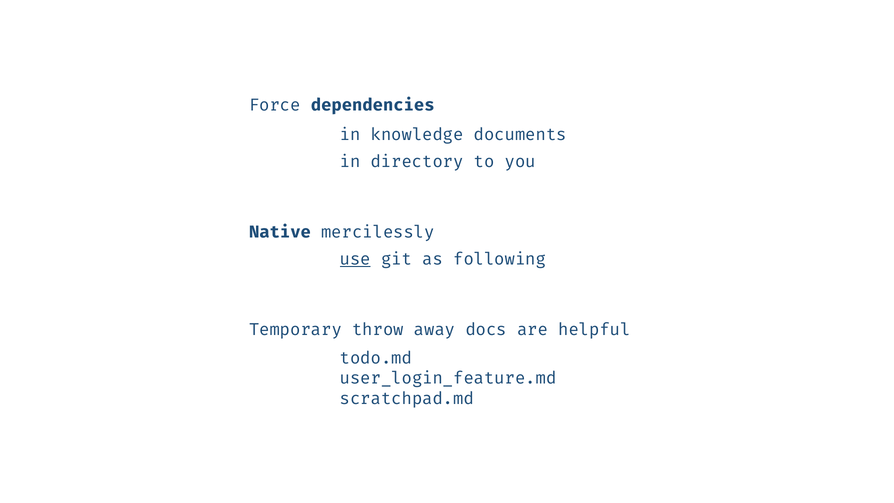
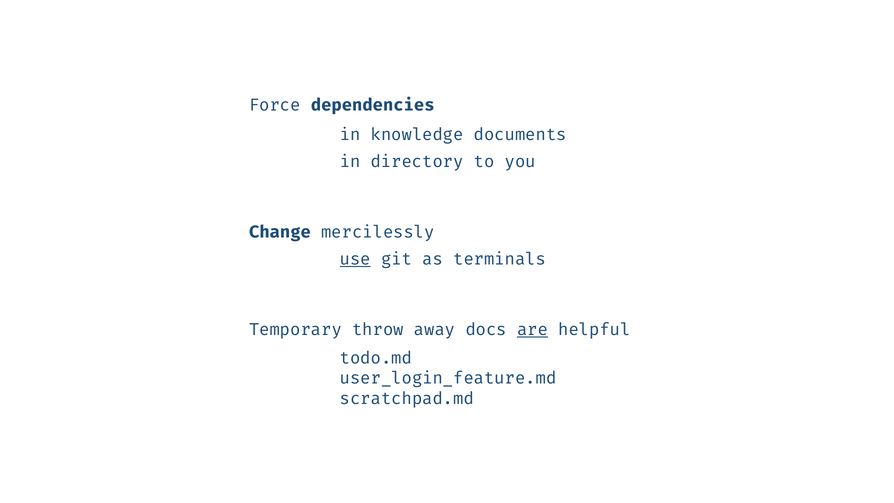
Native: Native -> Change (280, 232)
following: following -> terminals (500, 259)
are underline: none -> present (533, 330)
